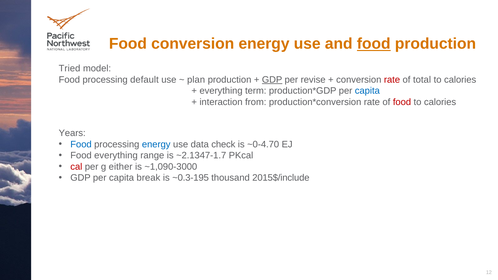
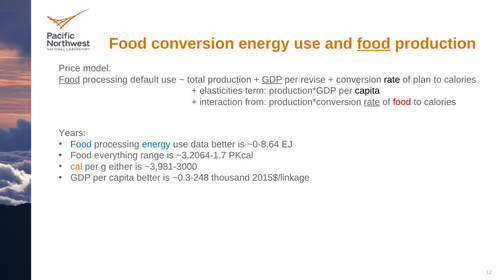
Tried: Tried -> Price (70, 68)
Food underline: none -> present (69, 80)
plan: plan -> total (196, 80)
rate colour: red -> black (392, 80)
total: total -> plan (422, 80)
everything: everything -> elasticities (221, 91)
capita colour: blue -> black (367, 91)
rate underline: none -> present (372, 102)
data check: check -> better (223, 144)
~0-4.70: ~0-4.70 -> ~0-8.64 (263, 144)
~2.1347-1.7: ~2.1347-1.7 -> ~3.2064-1.7 (201, 156)
cal colour: red -> orange (76, 167)
~1,090-3000: ~1,090-3000 -> ~3,981-3000 (171, 167)
capita break: break -> better (148, 178)
~0.3-195: ~0.3-195 -> ~0.3-248 (191, 178)
2015$/include: 2015$/include -> 2015$/linkage (281, 178)
